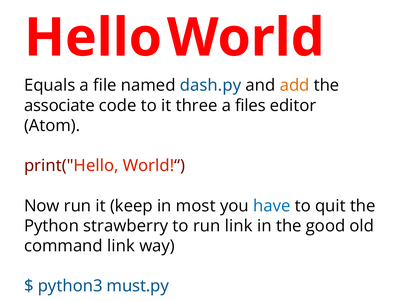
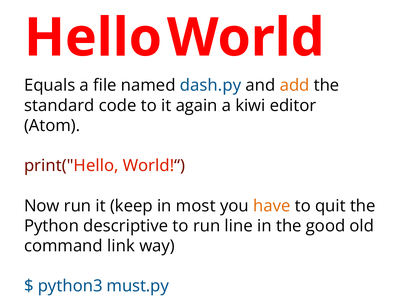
associate: associate -> standard (59, 105)
three: three -> again (197, 105)
files: files -> kiwi (250, 105)
have colour: blue -> orange (272, 206)
strawberry: strawberry -> descriptive (126, 226)
run link: link -> line (239, 226)
